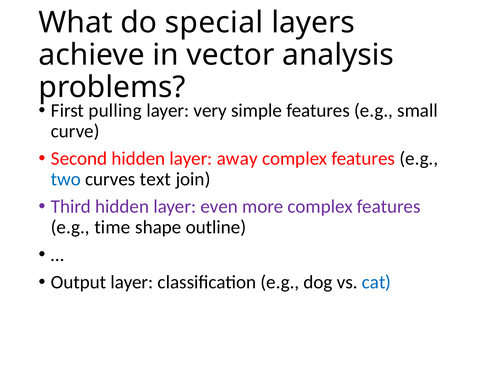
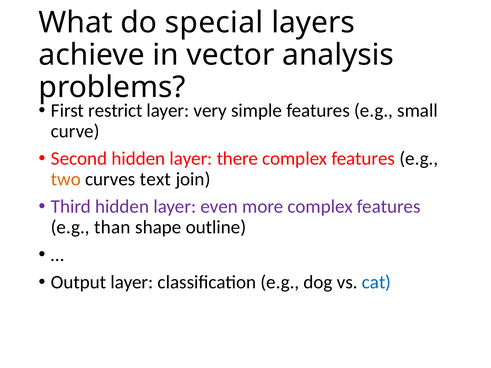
pulling: pulling -> restrict (115, 111)
away: away -> there (237, 159)
two colour: blue -> orange (66, 179)
time: time -> than (112, 227)
